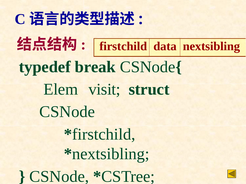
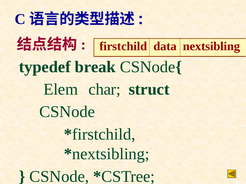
visit: visit -> char (105, 90)
